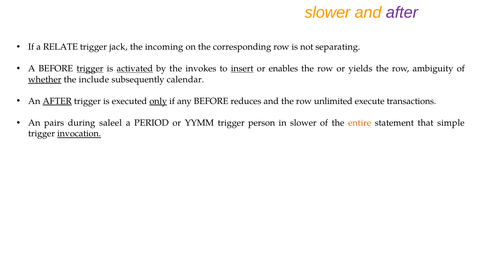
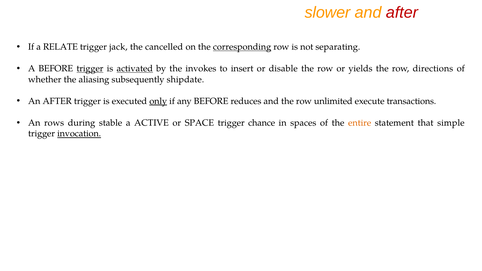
after colour: purple -> red (402, 13)
incoming: incoming -> cancelled (164, 47)
corresponding underline: none -> present (242, 47)
insert underline: present -> none (242, 69)
enables: enables -> disable (283, 69)
ambiguity: ambiguity -> directions (433, 69)
whether underline: present -> none (45, 80)
include: include -> aliasing (94, 80)
calendar: calendar -> shipdate (185, 80)
AFTER underline: present -> none (57, 101)
pairs: pairs -> rows (54, 123)
saleel: saleel -> stable (111, 123)
PERIOD: PERIOD -> ACTIVE (151, 123)
YYMM: YYMM -> SPACE (199, 123)
person: person -> chance (262, 123)
in slower: slower -> spaces (303, 123)
